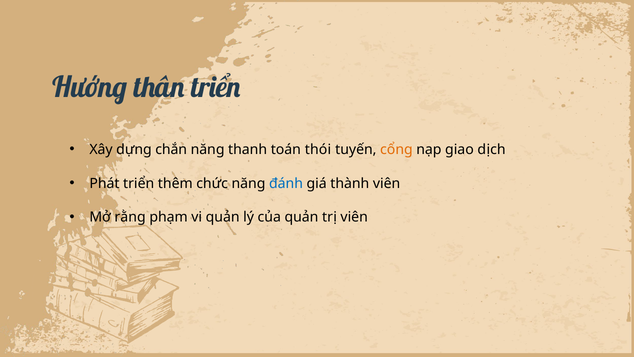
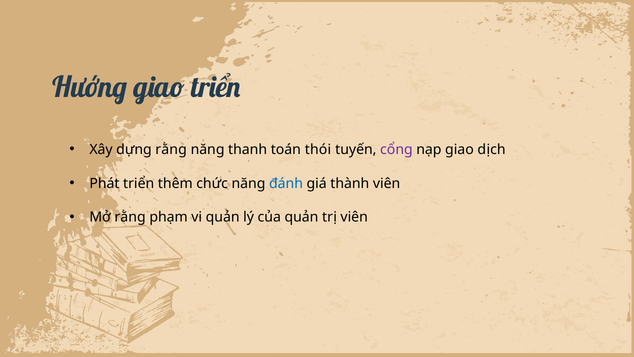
Hướng thân: thân -> giao (159, 87)
dựng chắn: chắn -> rằng (171, 149)
cổng colour: orange -> purple (396, 149)
